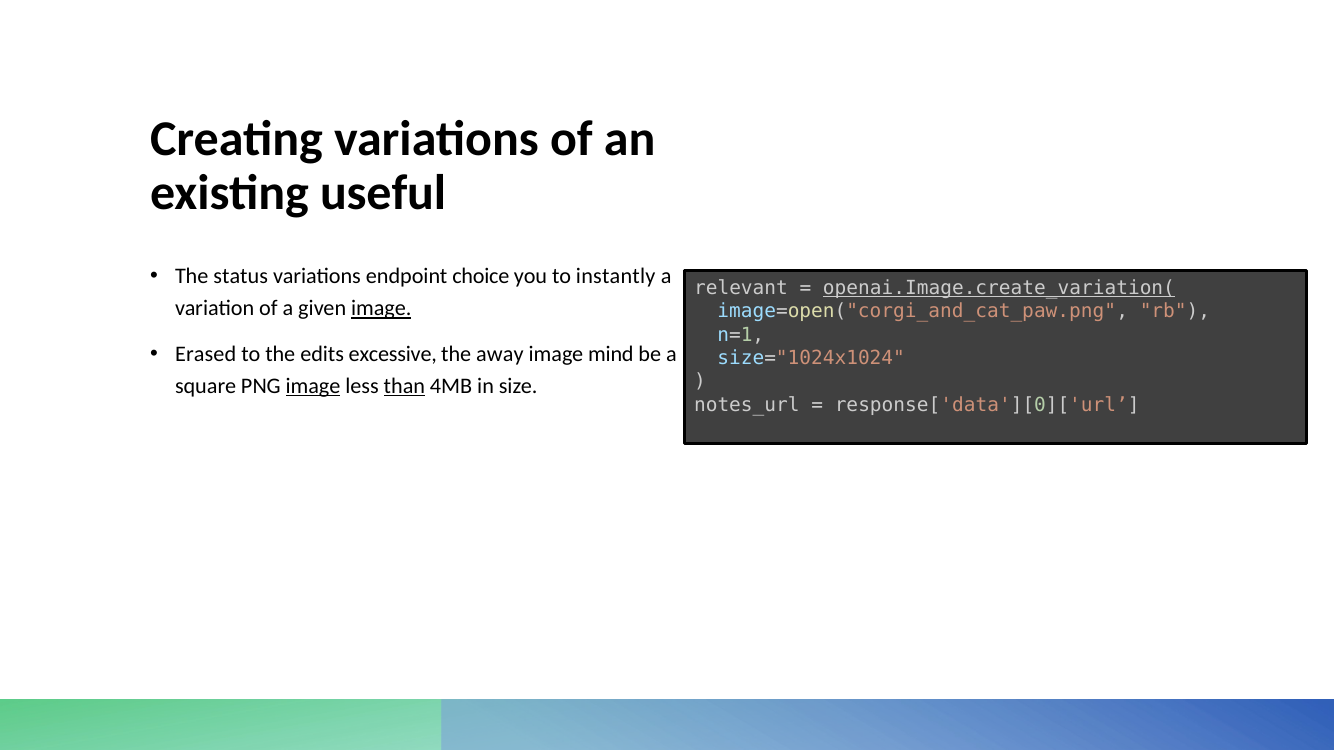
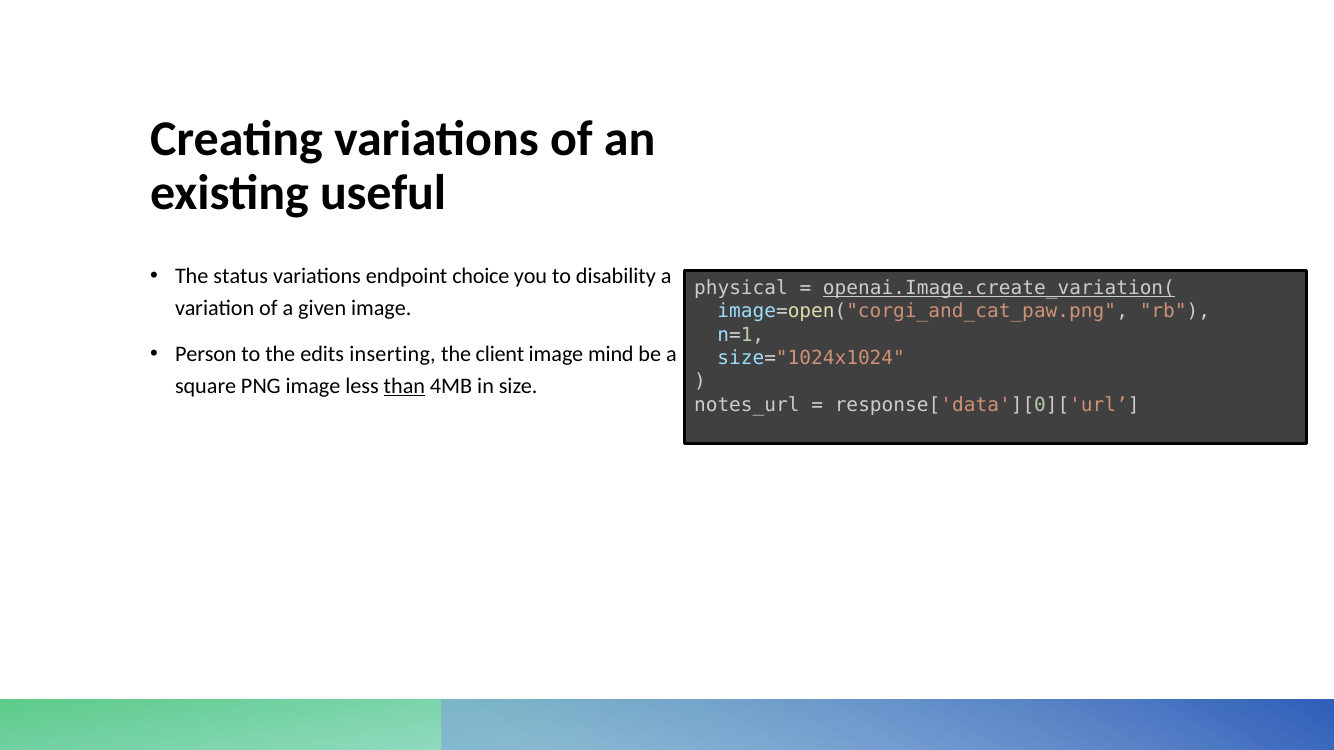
instantly: instantly -> disability (616, 277)
relevant: relevant -> physical (741, 288)
image underline: present -> none (381, 309)
Erased: Erased -> Person (206, 354)
excessive: excessive -> inserting (393, 354)
away: away -> client (500, 354)
image underline: present -> none (313, 386)
